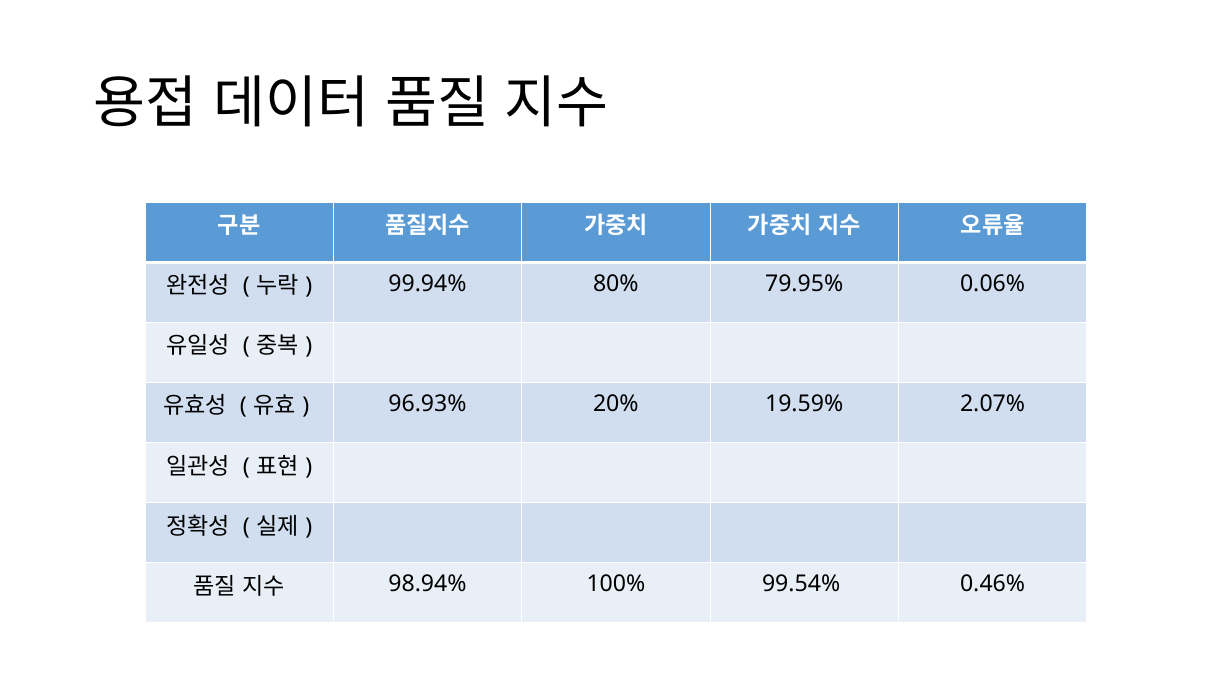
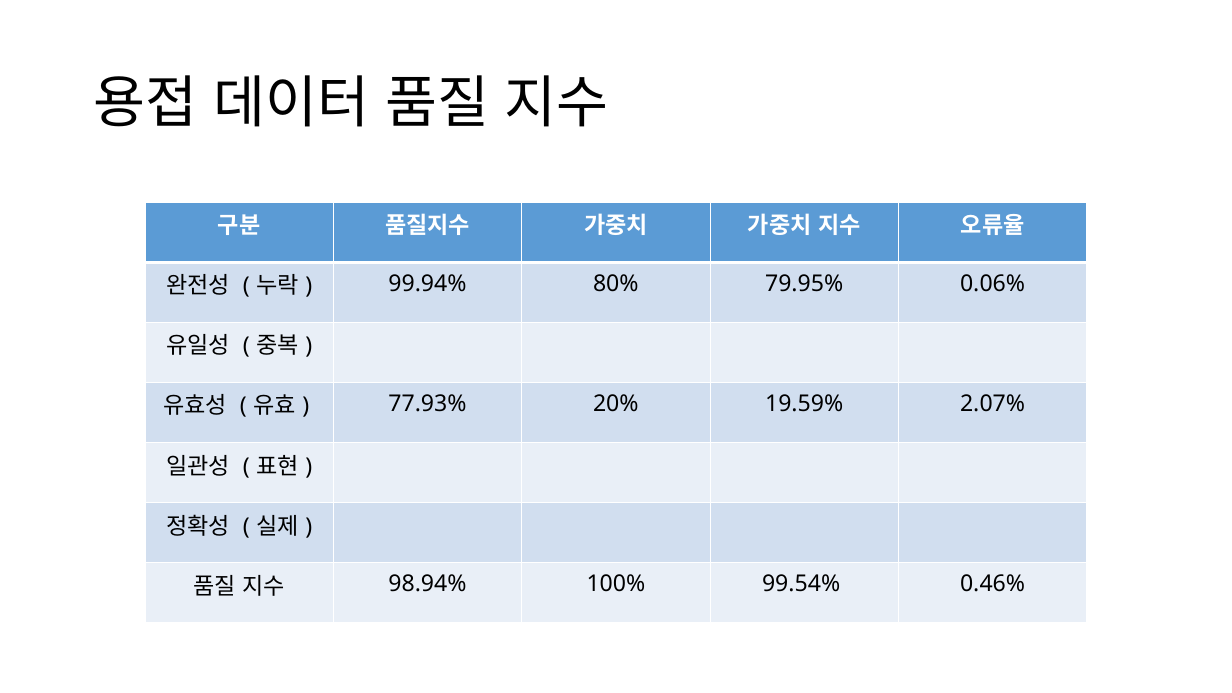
96.93%: 96.93% -> 77.93% (427, 404)
